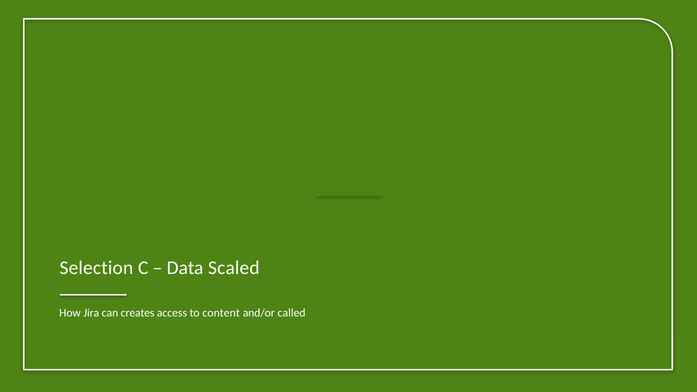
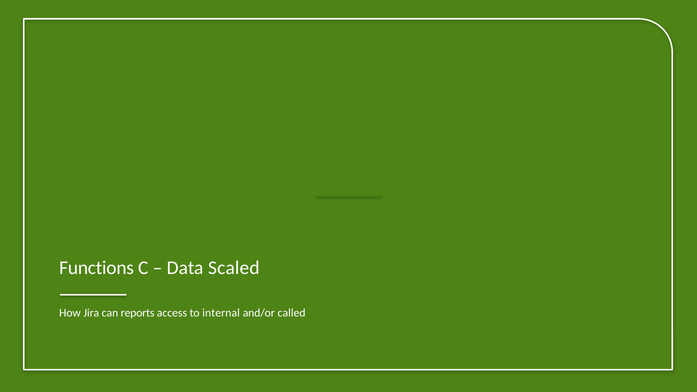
Selection: Selection -> Functions (97, 268)
creates: creates -> reports (138, 313)
content: content -> internal (221, 313)
